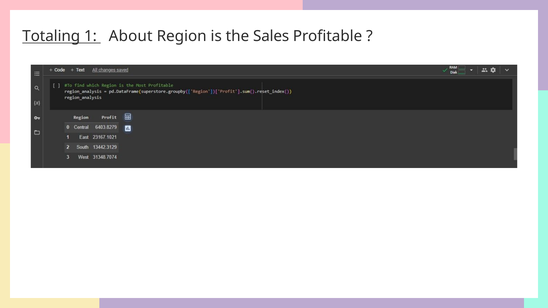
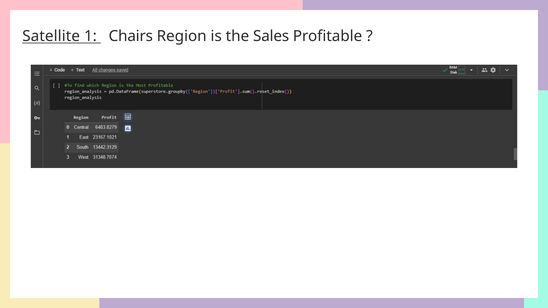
Totaling: Totaling -> Satellite (51, 36)
About: About -> Chairs (131, 36)
